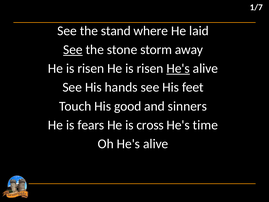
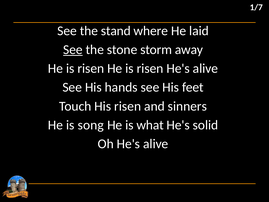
He's underline: present -> none (178, 68)
His good: good -> risen (128, 106)
fears: fears -> song (91, 125)
cross: cross -> what (150, 125)
time: time -> solid (205, 125)
